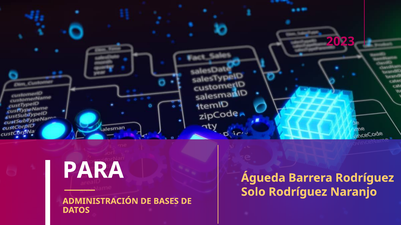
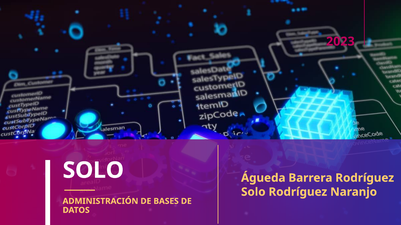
PARA: PARA -> SOLO (93, 171)
